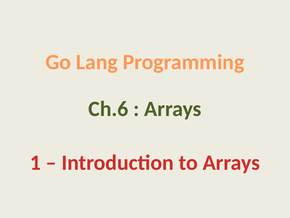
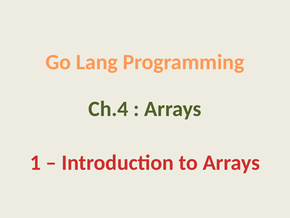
Ch.6: Ch.6 -> Ch.4 (108, 109)
